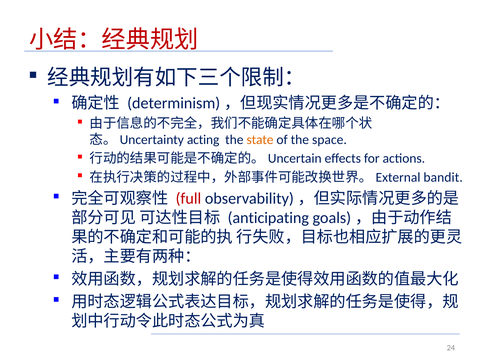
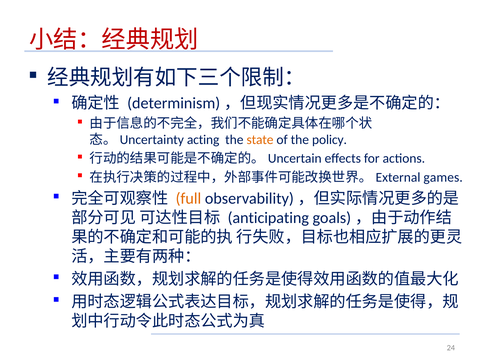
space: space -> policy (329, 140)
bandit: bandit -> games (443, 177)
full colour: red -> orange (188, 198)
